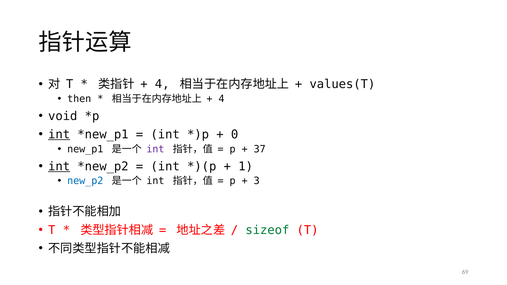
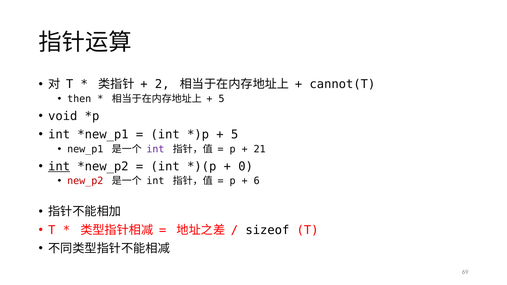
4: 4 -> 2 (162, 84)
values(T: values(T -> cannot(T (342, 84)
4: 4 -> 5 (221, 99)
int underline: present -> none (59, 135)
0: 0 -> 5 (235, 135)
37: 37 -> 21 (260, 149)
1: 1 -> 0 (246, 166)
new_p2 colour: blue -> red (85, 181)
3: 3 -> 6 (257, 181)
sizeof colour: green -> black (267, 230)
